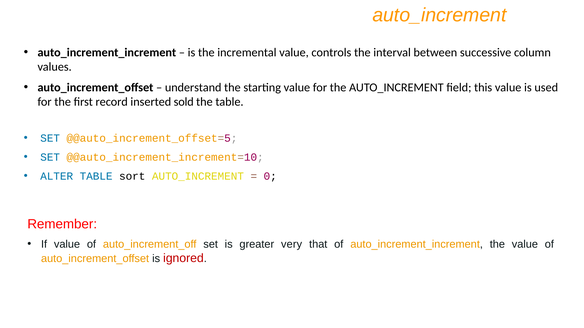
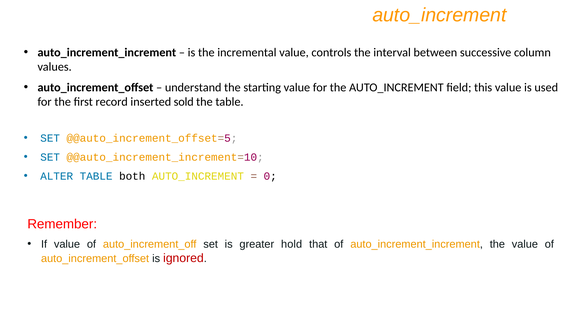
sort: sort -> both (132, 176)
very: very -> hold (292, 245)
